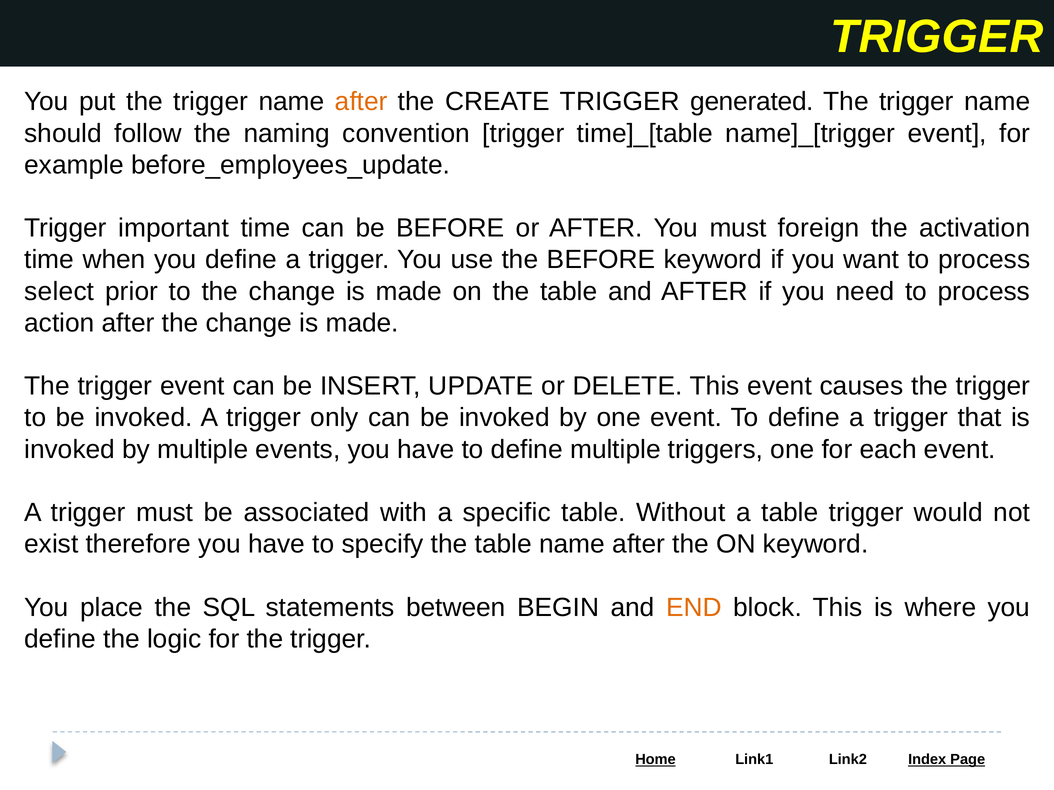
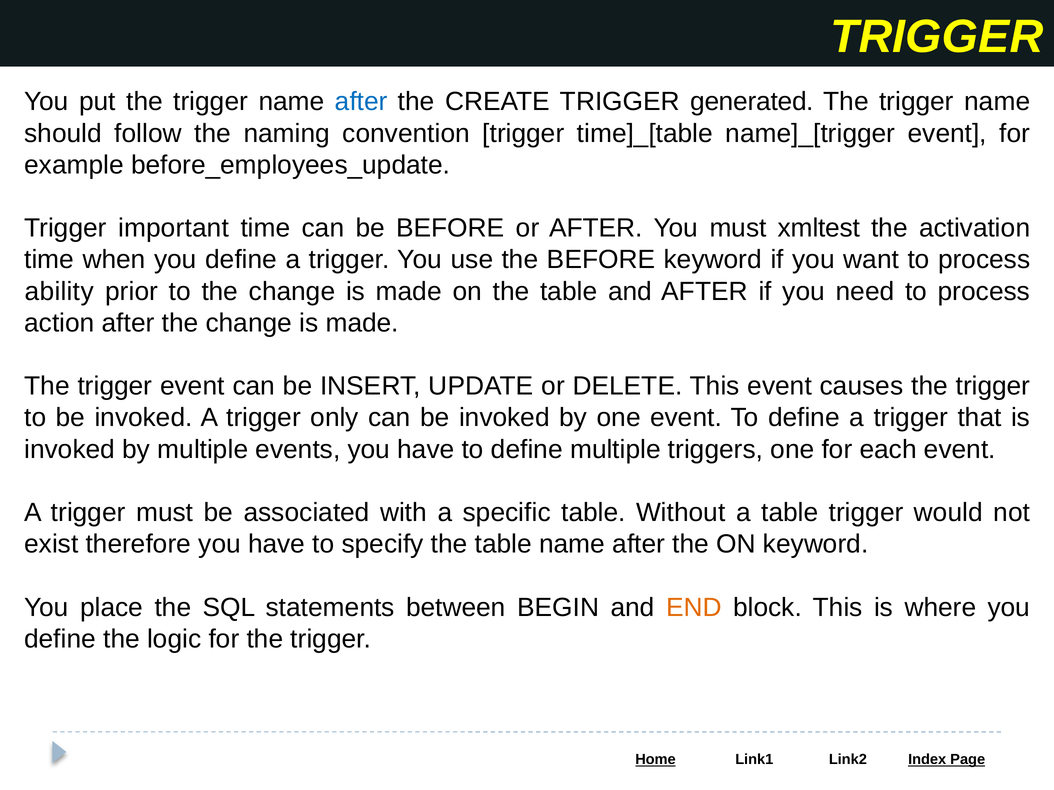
after colour: orange -> blue (361, 102)
foreign: foreign -> xmltest (819, 228)
select: select -> ability (59, 292)
